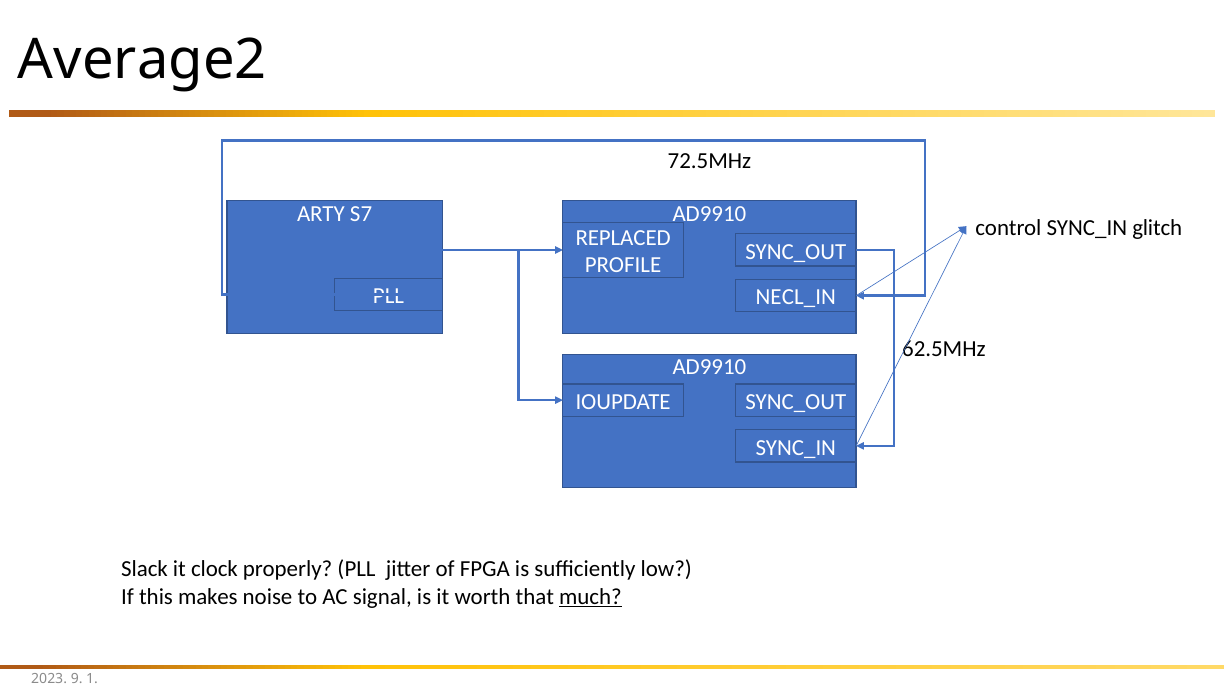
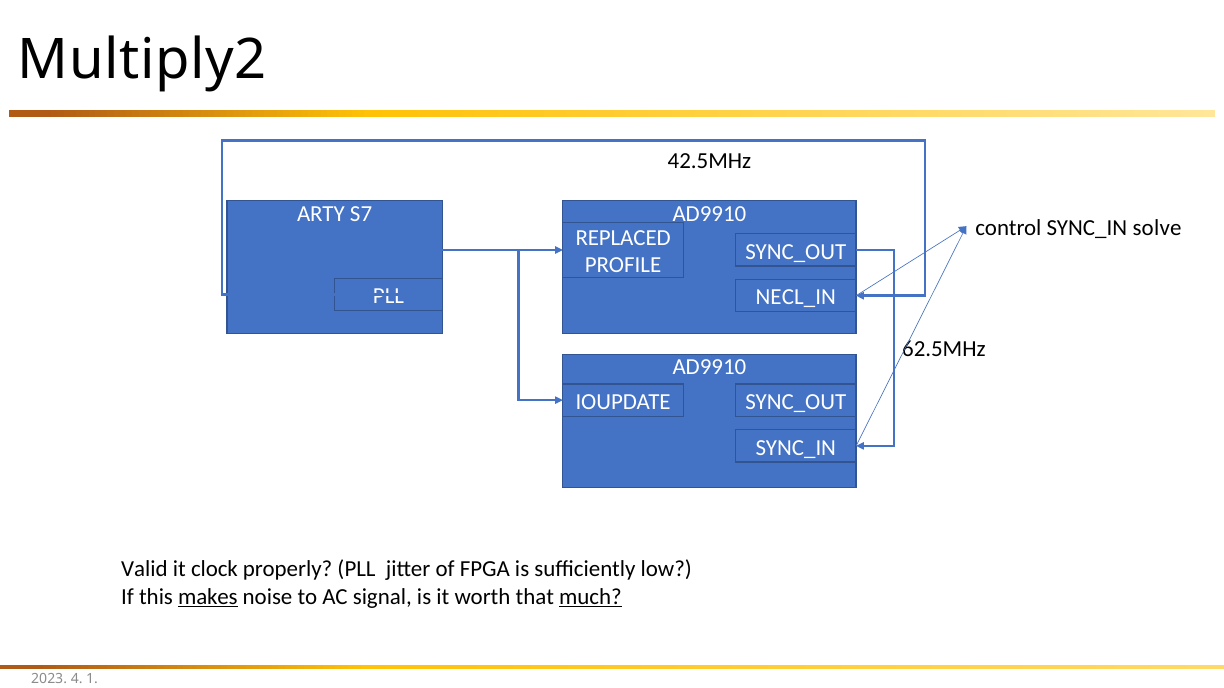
Average2: Average2 -> Multiply2 (142, 60)
72.5MHz: 72.5MHz -> 42.5MHz (709, 161)
glitch: glitch -> solve (1157, 228)
Slack: Slack -> Valid (144, 569)
makes underline: none -> present (208, 597)
9: 9 -> 4 (77, 680)
